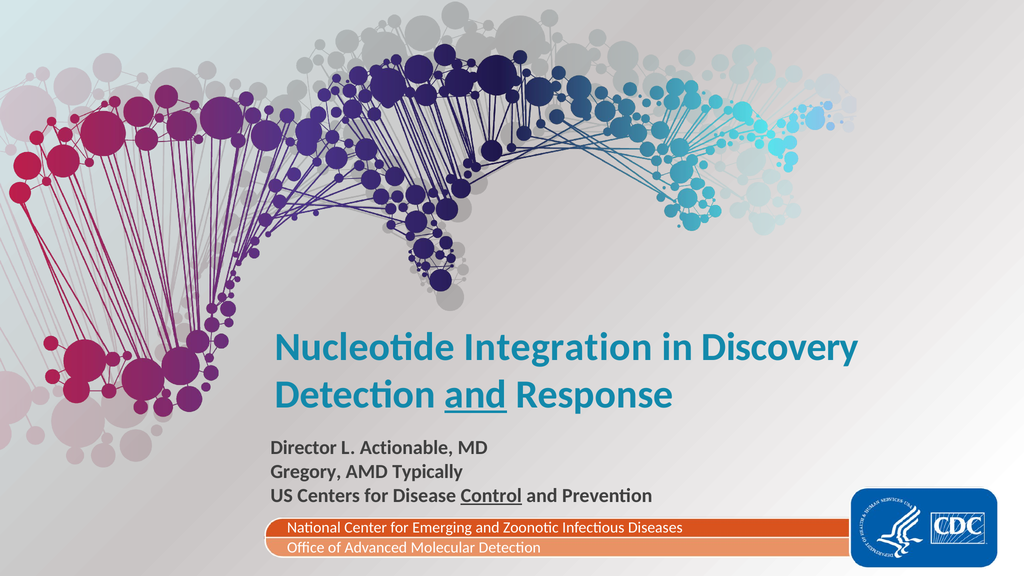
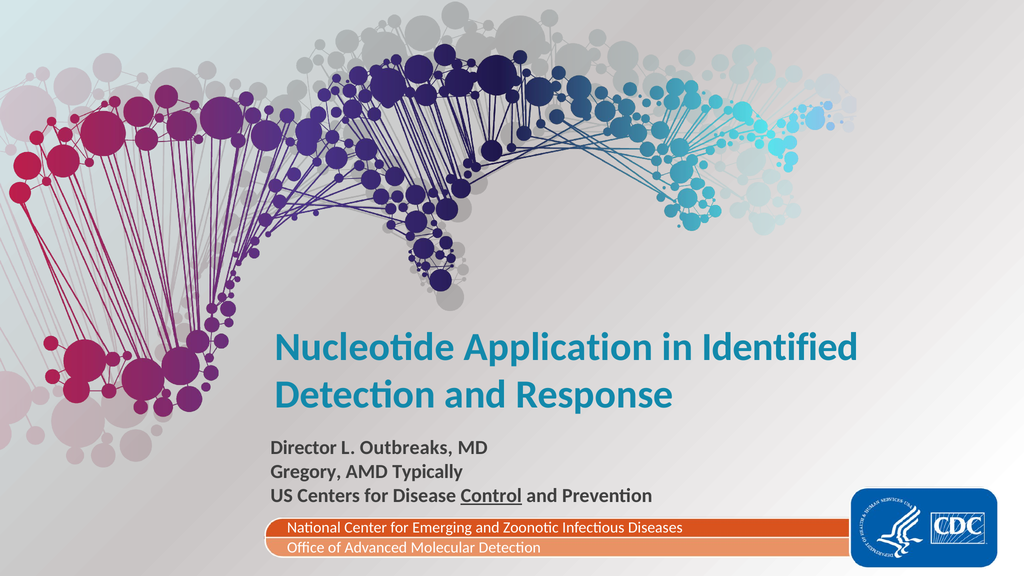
Integration: Integration -> Application (558, 347)
Discovery: Discovery -> Identified (780, 347)
and underline: present -> none (476, 395)
Actionable: Actionable -> Outbreaks (406, 448)
